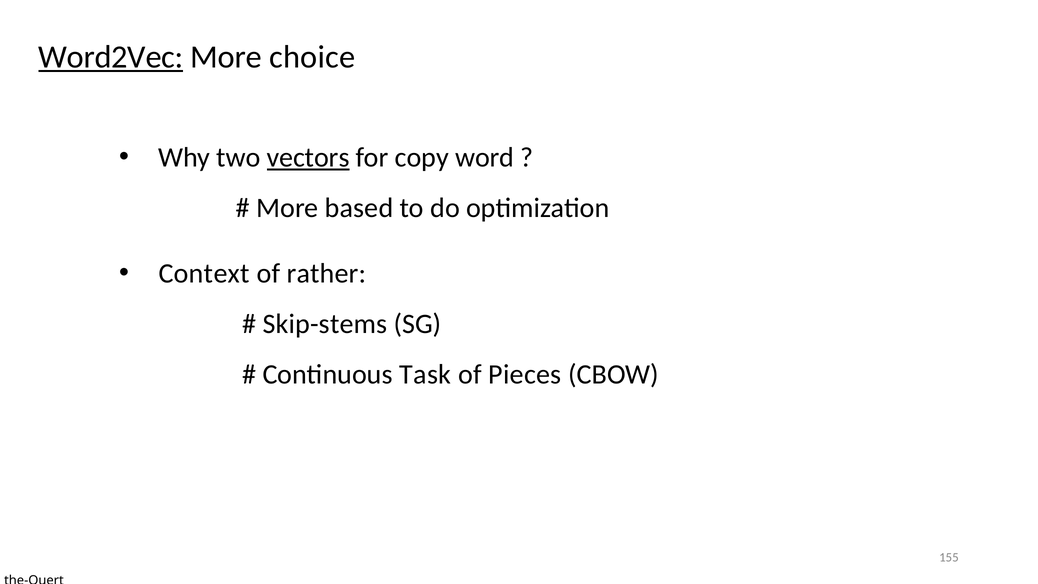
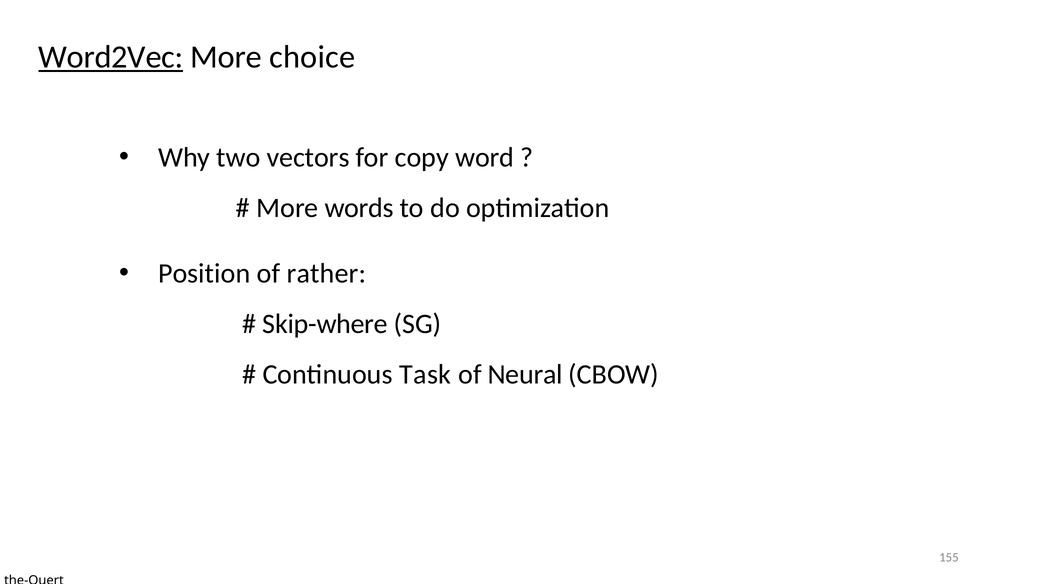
vectors underline: present -> none (308, 157)
based: based -> words (359, 208)
Context: Context -> Position (204, 273)
Skip-stems: Skip-stems -> Skip-where (325, 324)
Pieces: Pieces -> Neural (525, 374)
